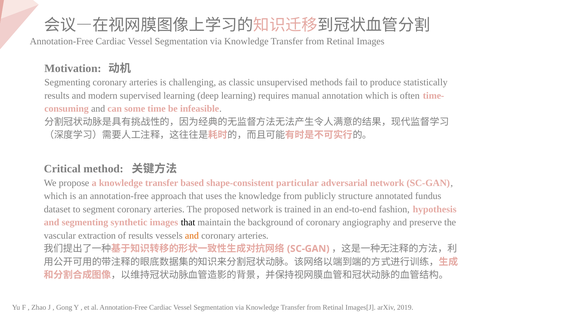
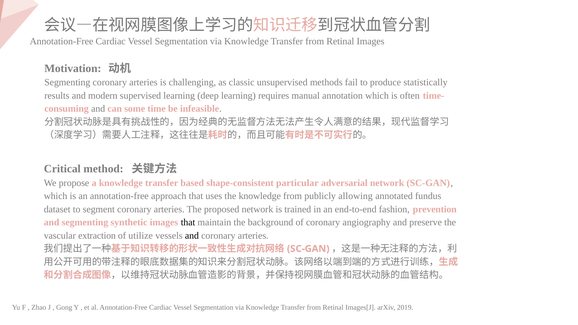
structure: structure -> allowing (356, 196)
hypothesis: hypothesis -> prevention (435, 209)
of results: results -> utilize (141, 236)
and colour: orange -> black (192, 236)
